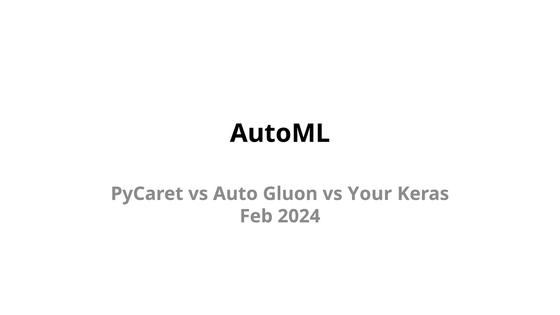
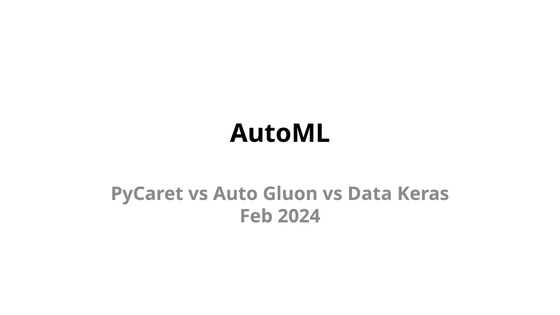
Your: Your -> Data (370, 194)
